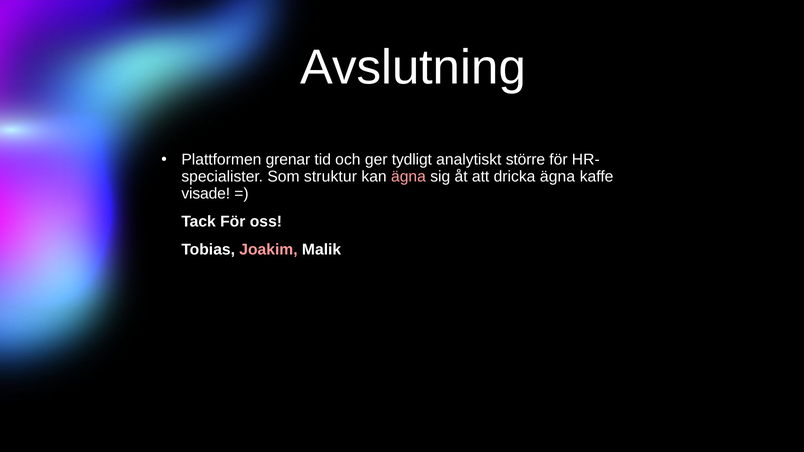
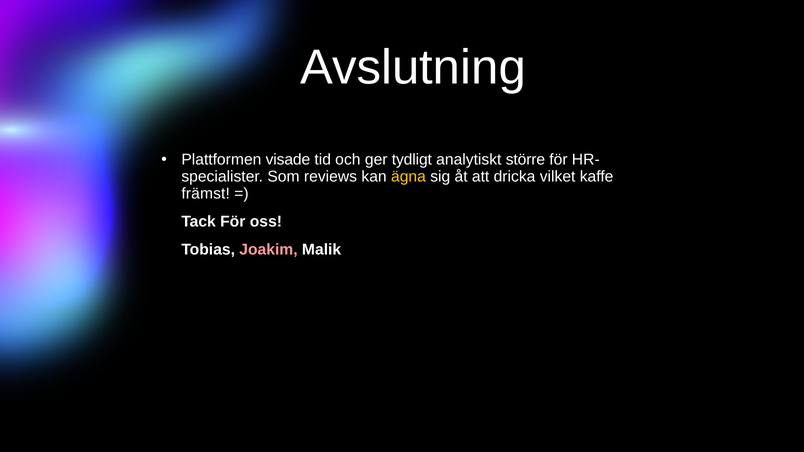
grenar: grenar -> visade (288, 160)
struktur: struktur -> reviews (331, 177)
ägna colour: pink -> yellow (408, 177)
dricka ägna: ägna -> vilket (558, 177)
visade: visade -> främst (206, 194)
